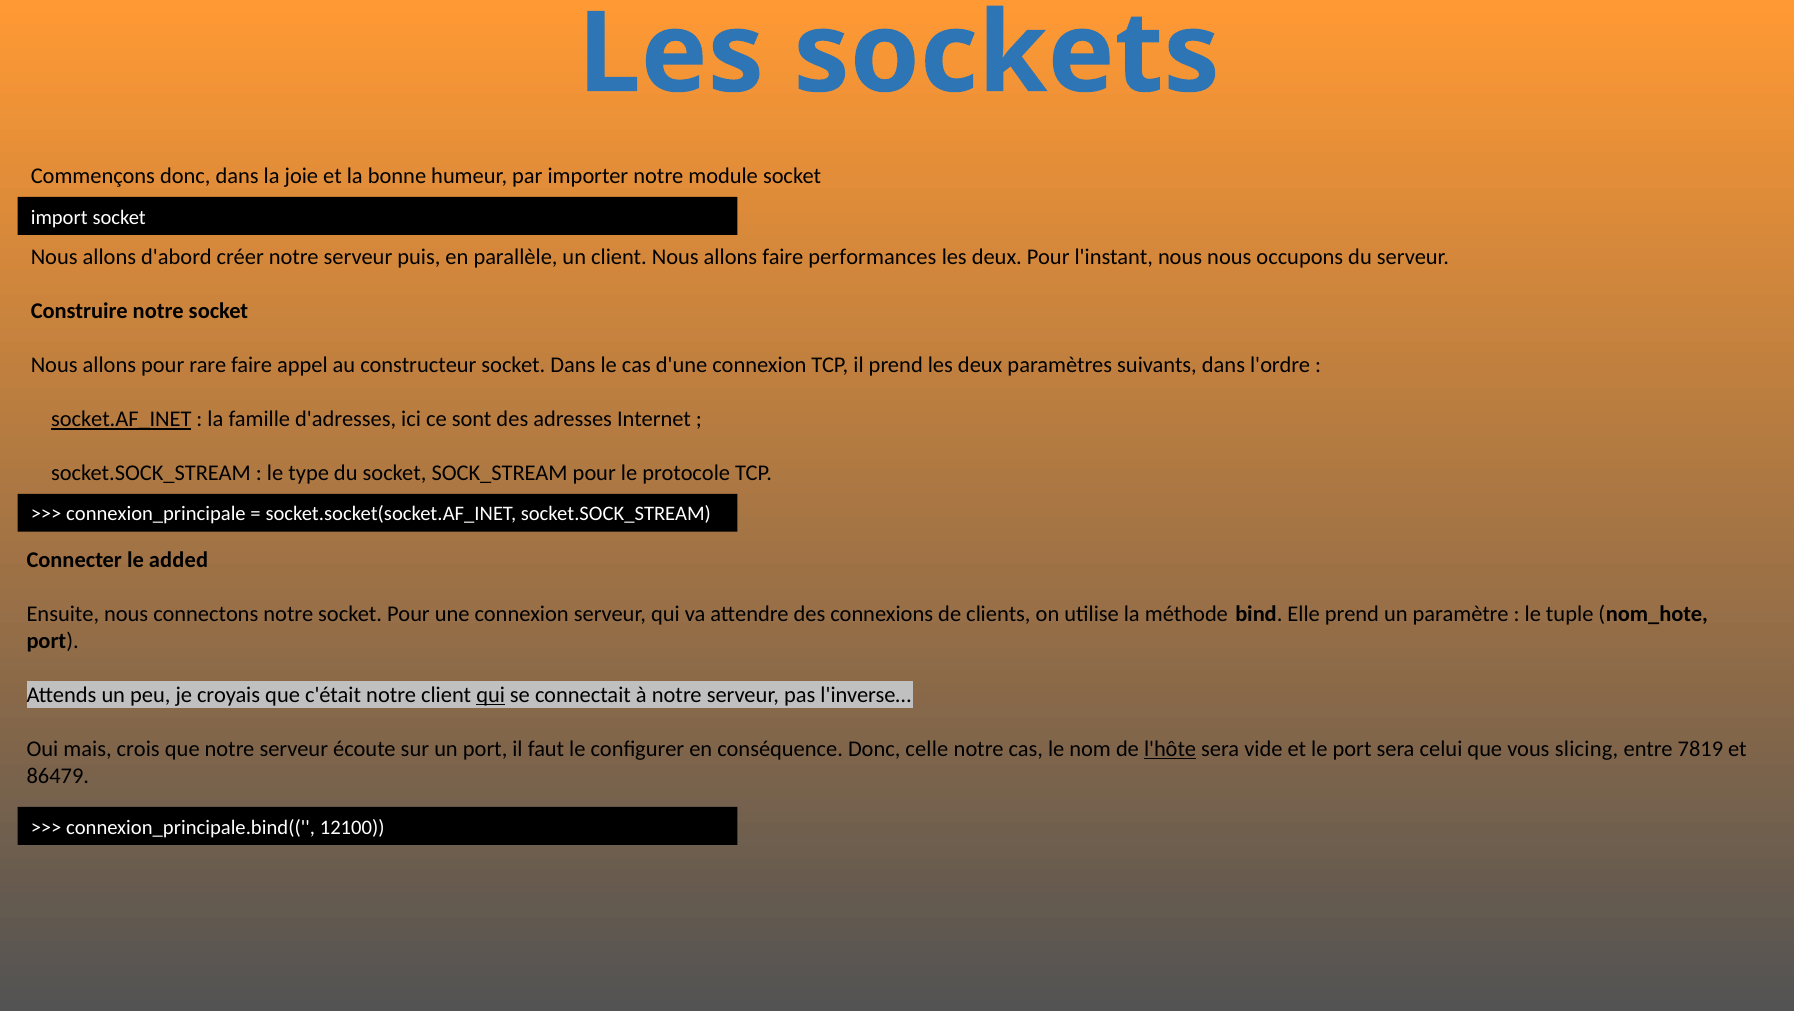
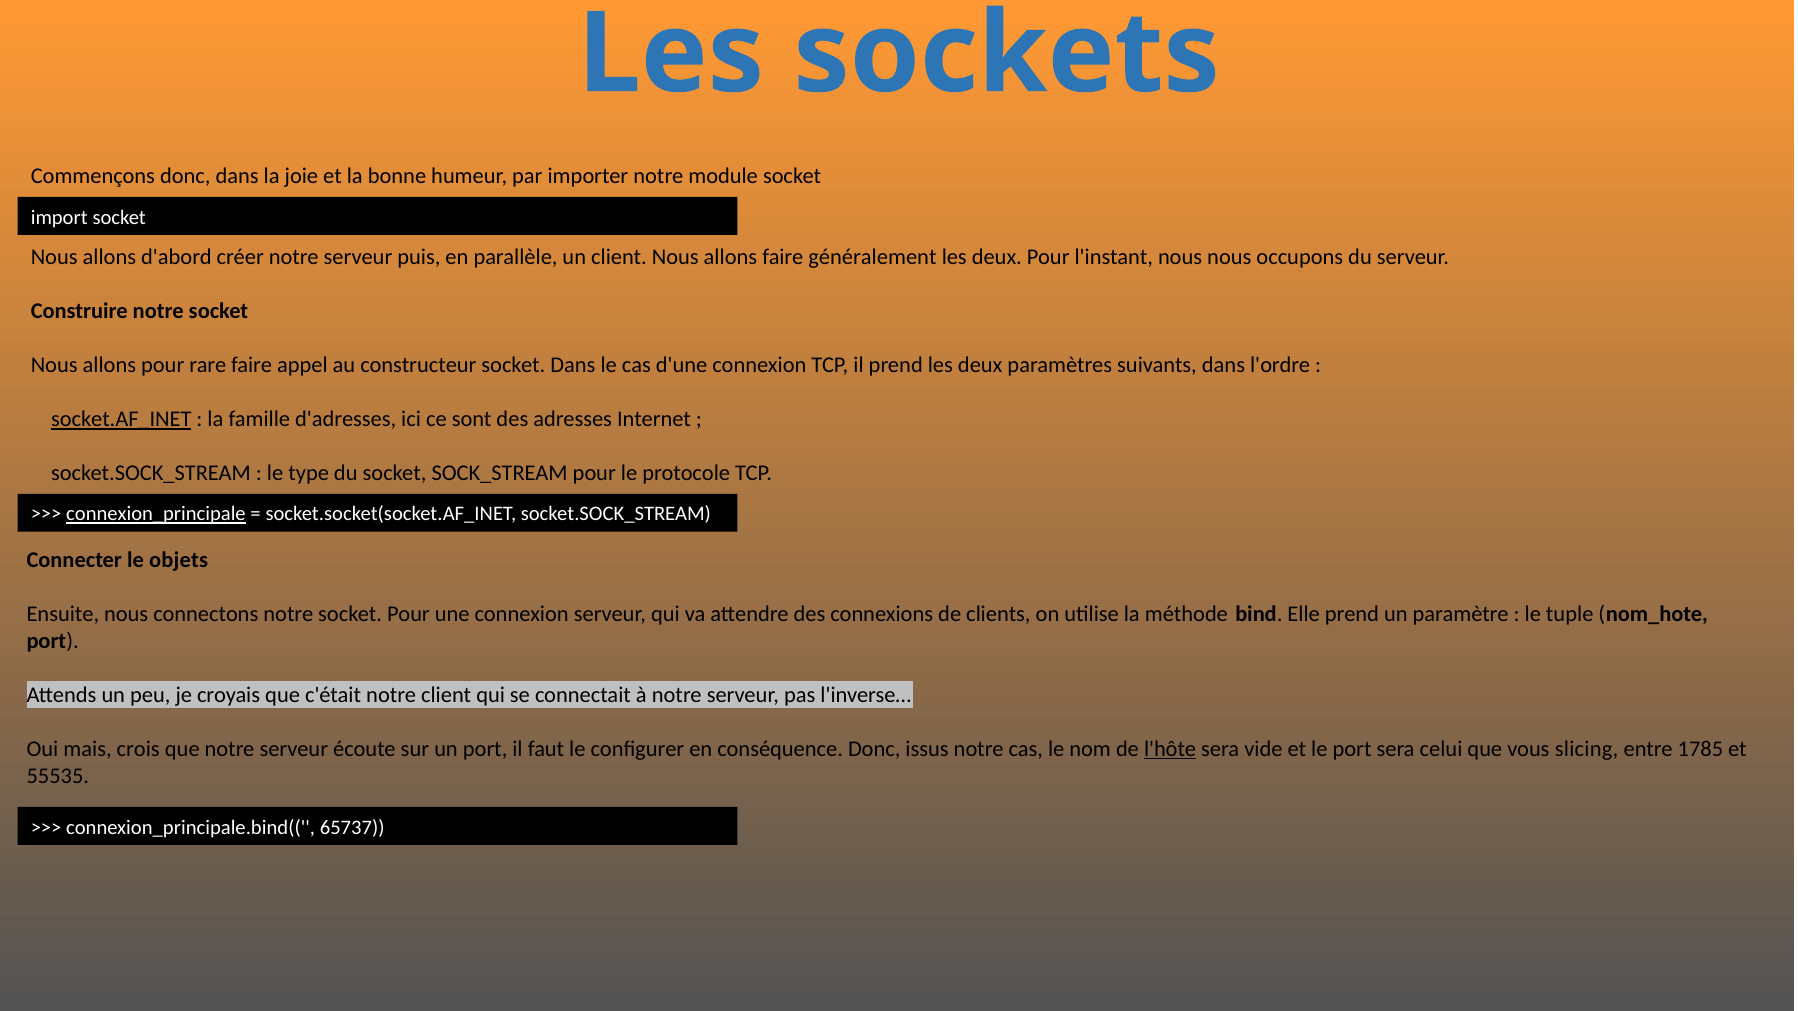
performances: performances -> généralement (872, 258)
connexion_principale underline: none -> present (156, 514)
added: added -> objets (179, 560)
qui underline: present -> none (491, 695)
celle: celle -> issus (927, 749)
7819: 7819 -> 1785 (1700, 749)
86479: 86479 -> 55535 (58, 776)
12100: 12100 -> 65737 (352, 828)
